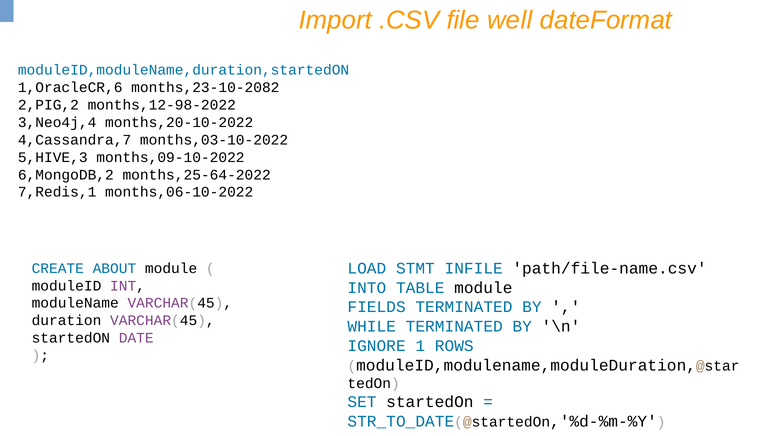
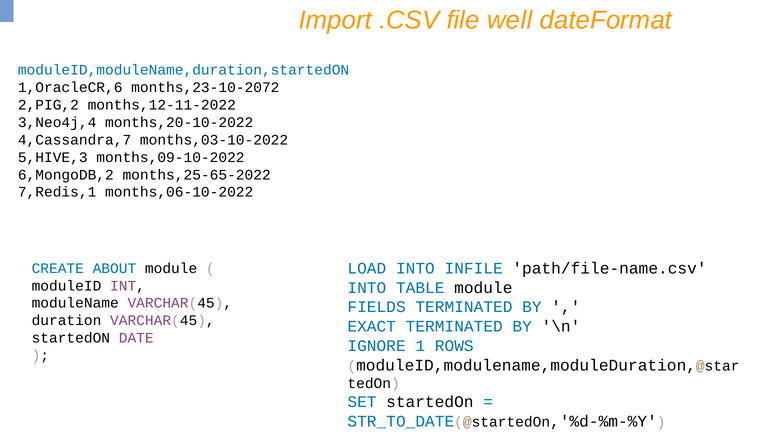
months,23-10-2082: months,23-10-2082 -> months,23-10-2072 (205, 88)
months,12-98-2022: months,12-98-2022 -> months,12-11-2022 (162, 105)
months,25-64-2022: months,25-64-2022 -> months,25-65-2022 (197, 175)
LOAD STMT: STMT -> INTO (415, 268)
WHILE: WHILE -> EXACT (372, 326)
